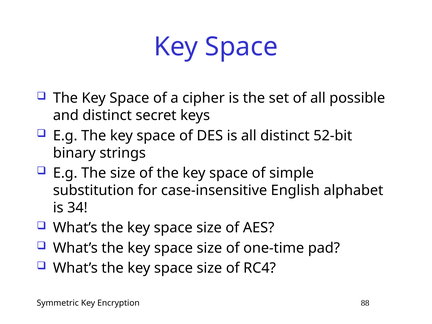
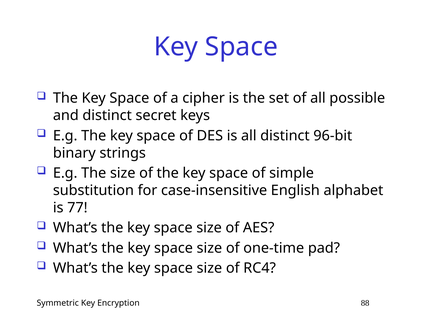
52-bit: 52-bit -> 96-bit (333, 136)
34: 34 -> 77 (77, 208)
